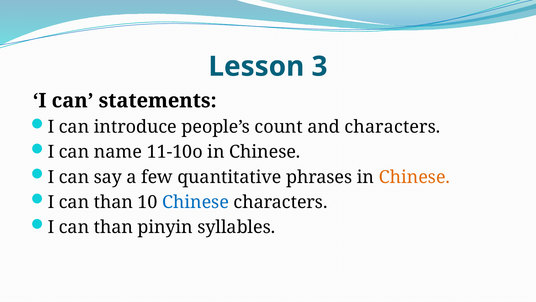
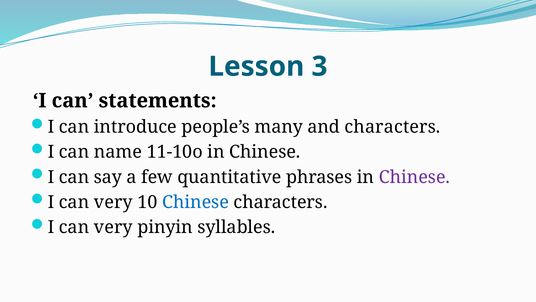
count: count -> many (279, 127)
Chinese colour: orange -> purple (414, 177)
than: than -> very (113, 202)
than: than -> very (113, 227)
